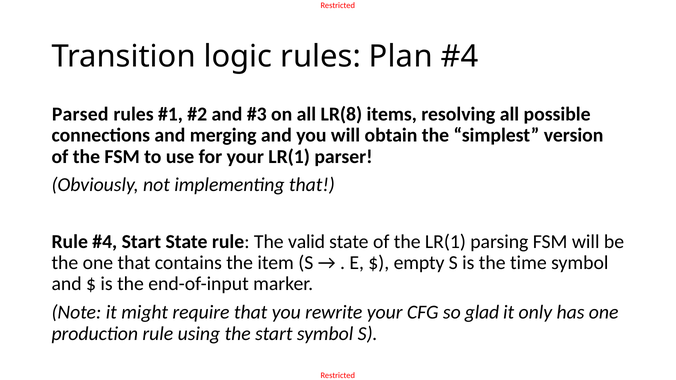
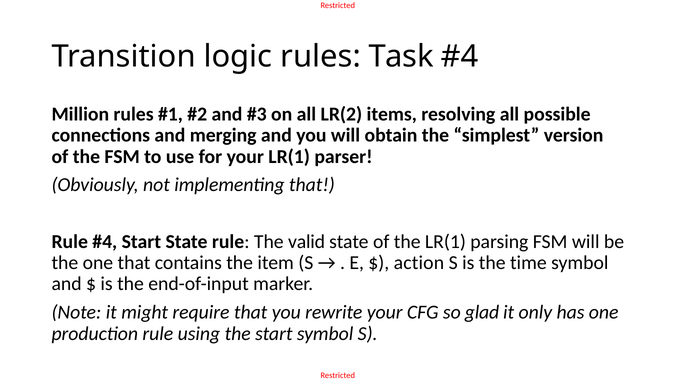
Plan: Plan -> Task (401, 57)
Parsed: Parsed -> Million (80, 114)
LR(8: LR(8 -> LR(2 (341, 114)
empty: empty -> action (419, 263)
